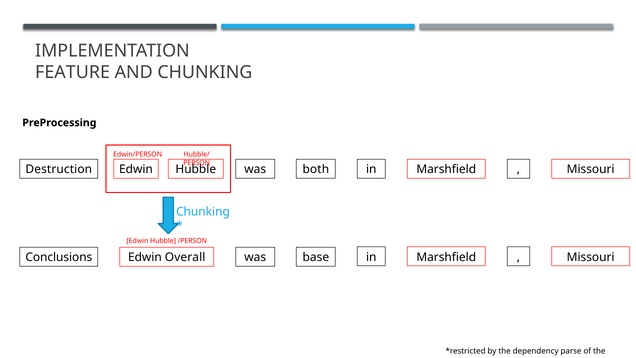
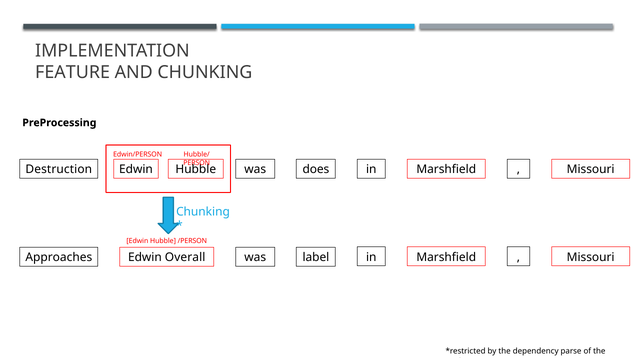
both: both -> does (316, 169)
Conclusions: Conclusions -> Approaches (59, 257)
base: base -> label (316, 257)
